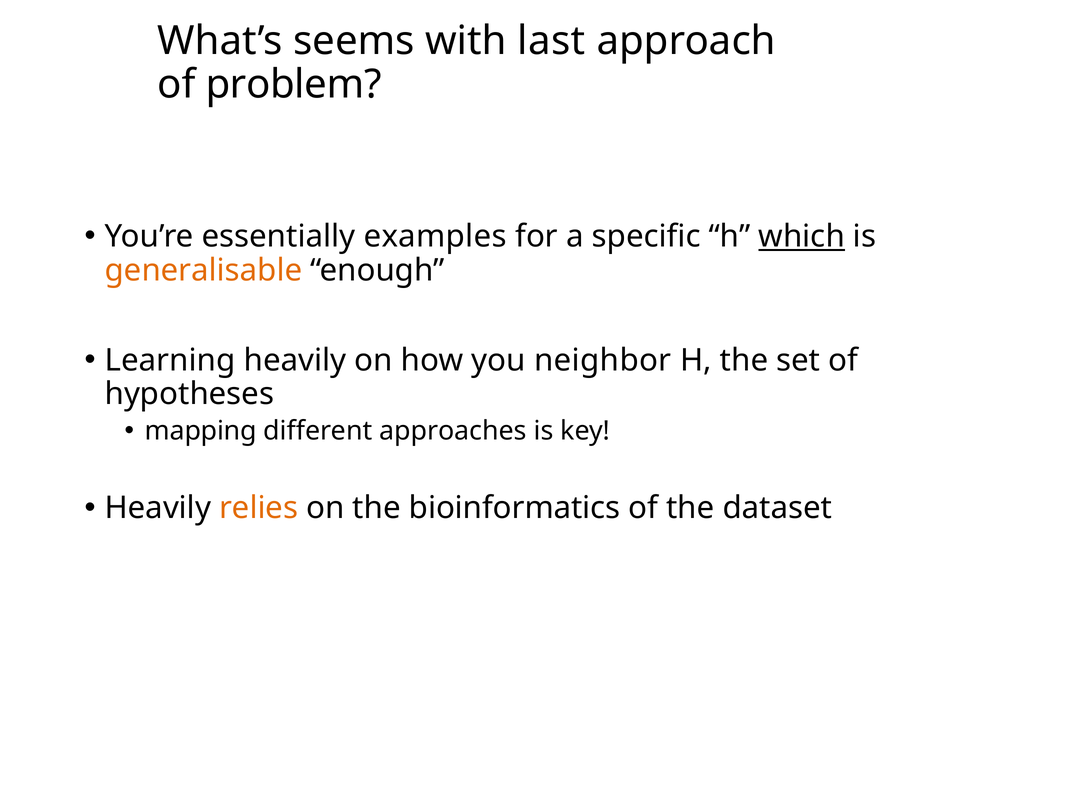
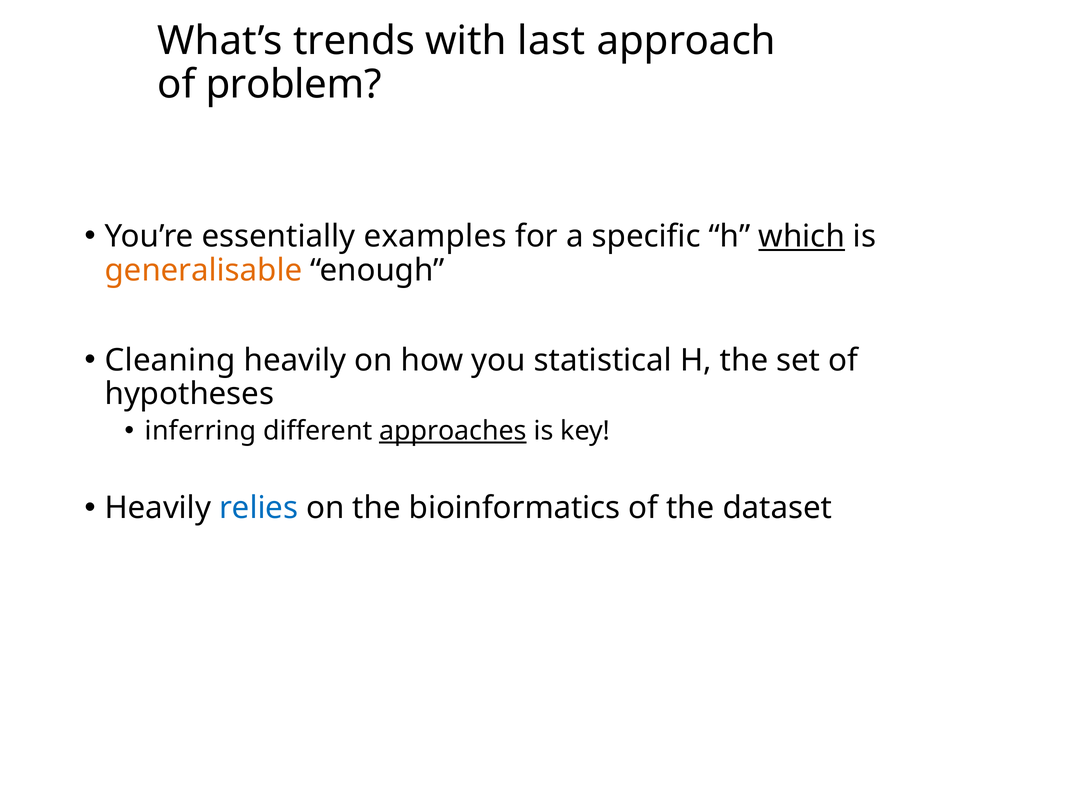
seems: seems -> trends (354, 41)
Learning: Learning -> Cleaning (170, 360)
neighbor: neighbor -> statistical (603, 360)
mapping: mapping -> inferring (201, 431)
approaches underline: none -> present (453, 431)
relies colour: orange -> blue (259, 508)
